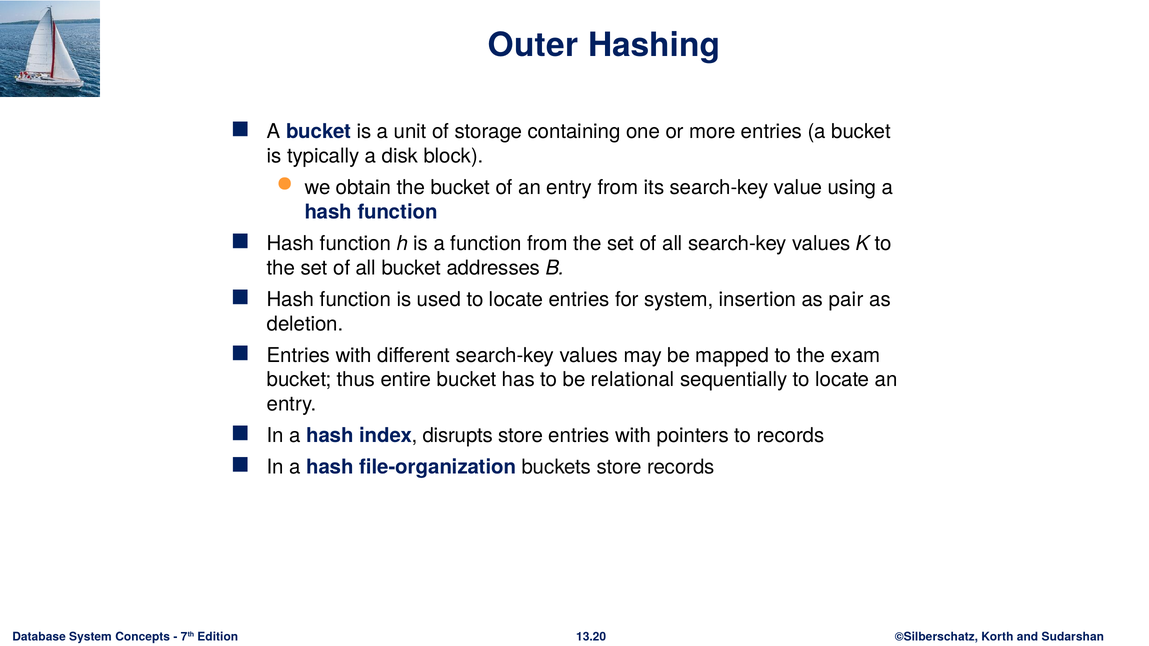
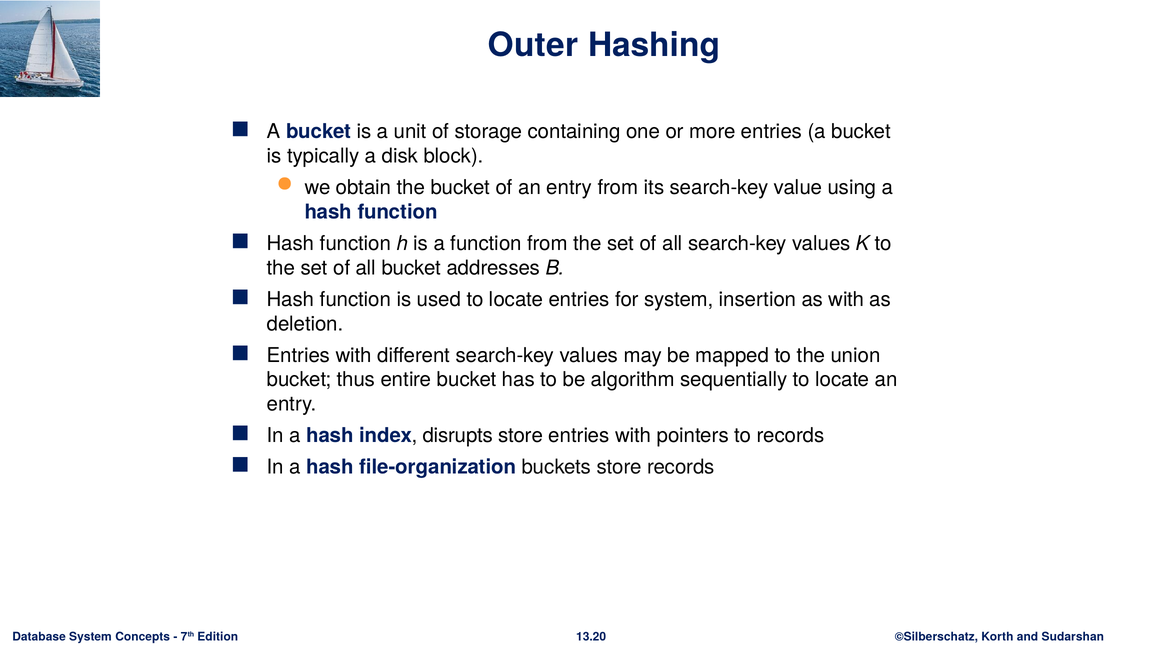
as pair: pair -> with (846, 300)
exam: exam -> union (856, 355)
relational: relational -> algorithm (633, 380)
